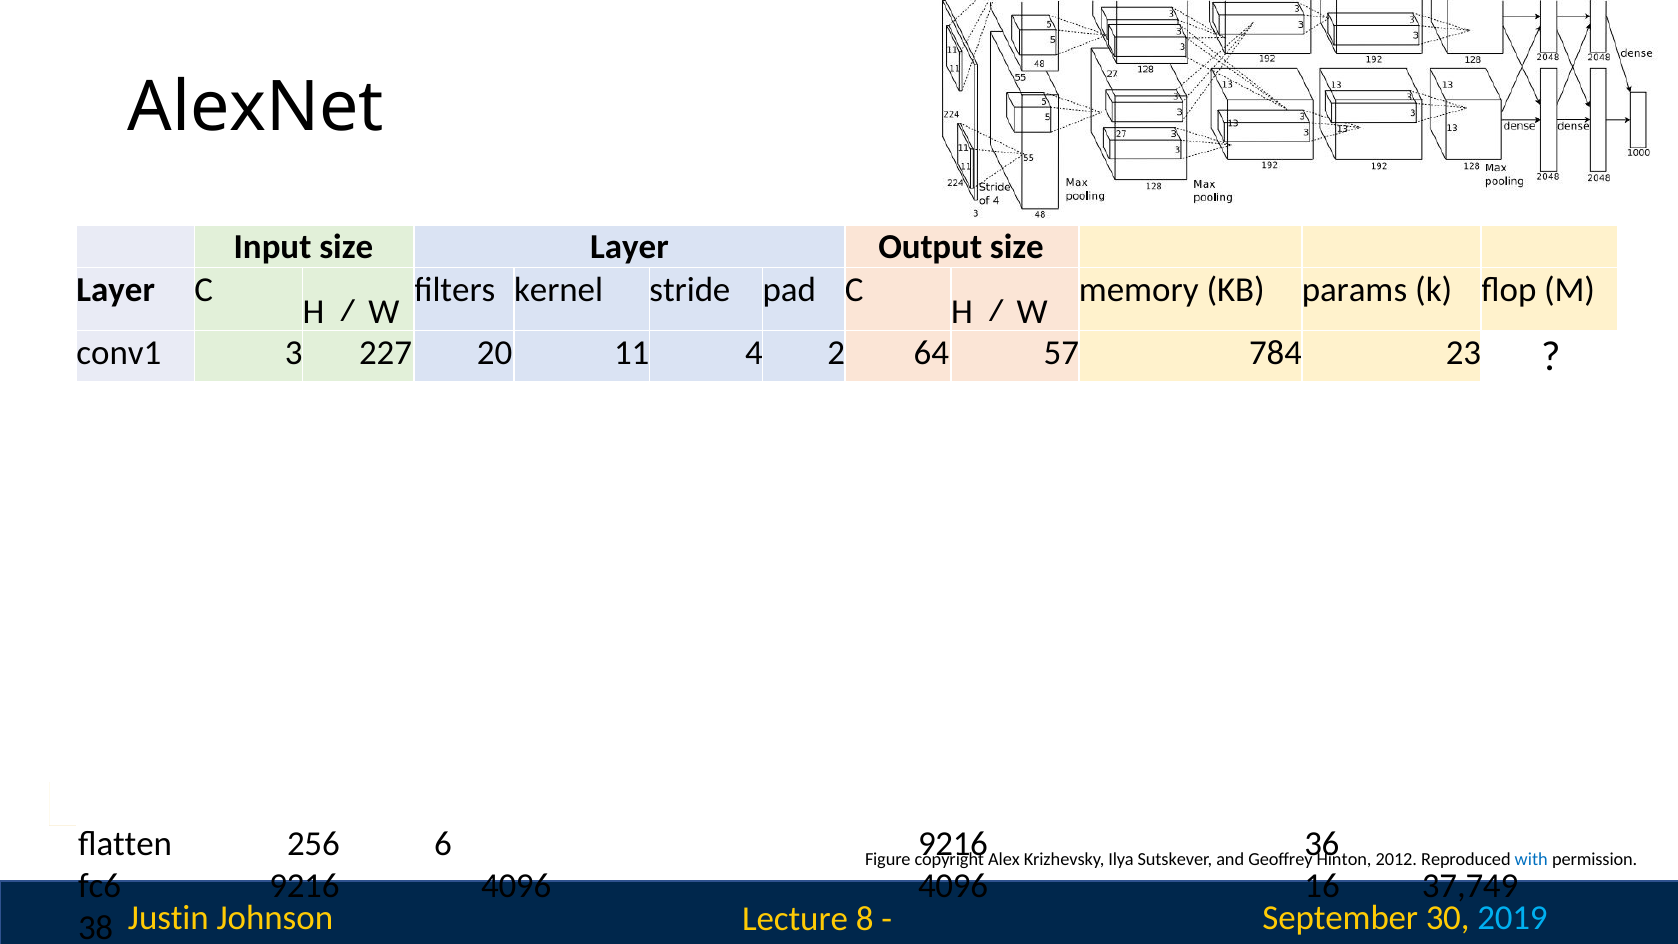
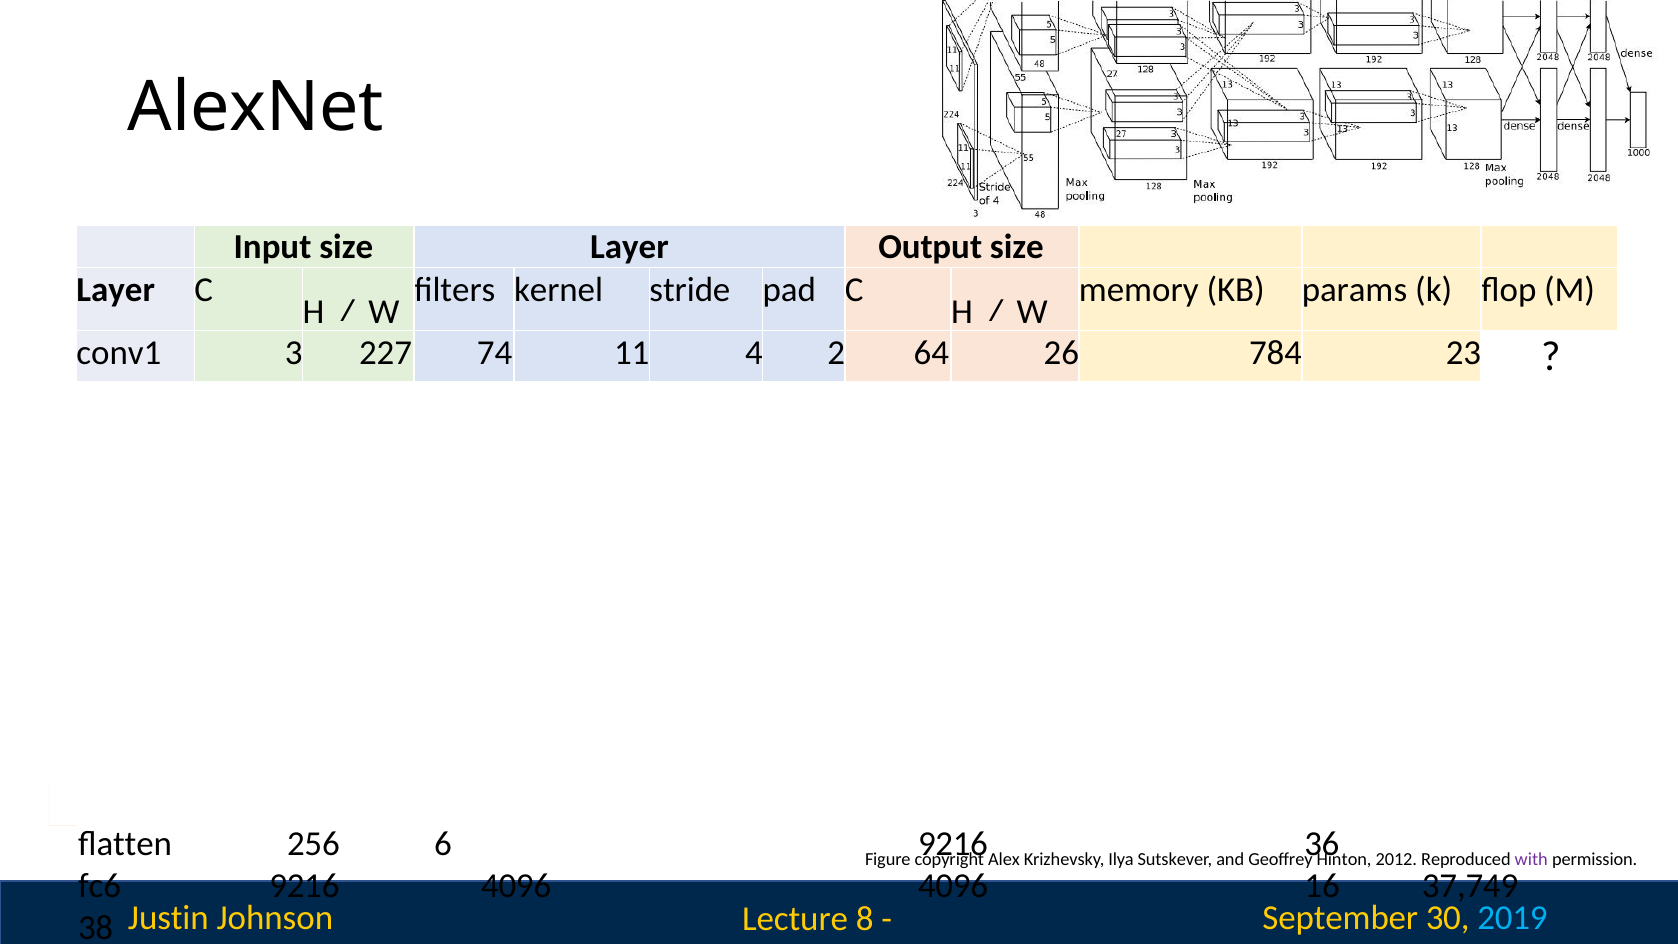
20: 20 -> 74 (495, 352)
57: 57 -> 26 (1061, 352)
with colour: blue -> purple (1531, 859)
